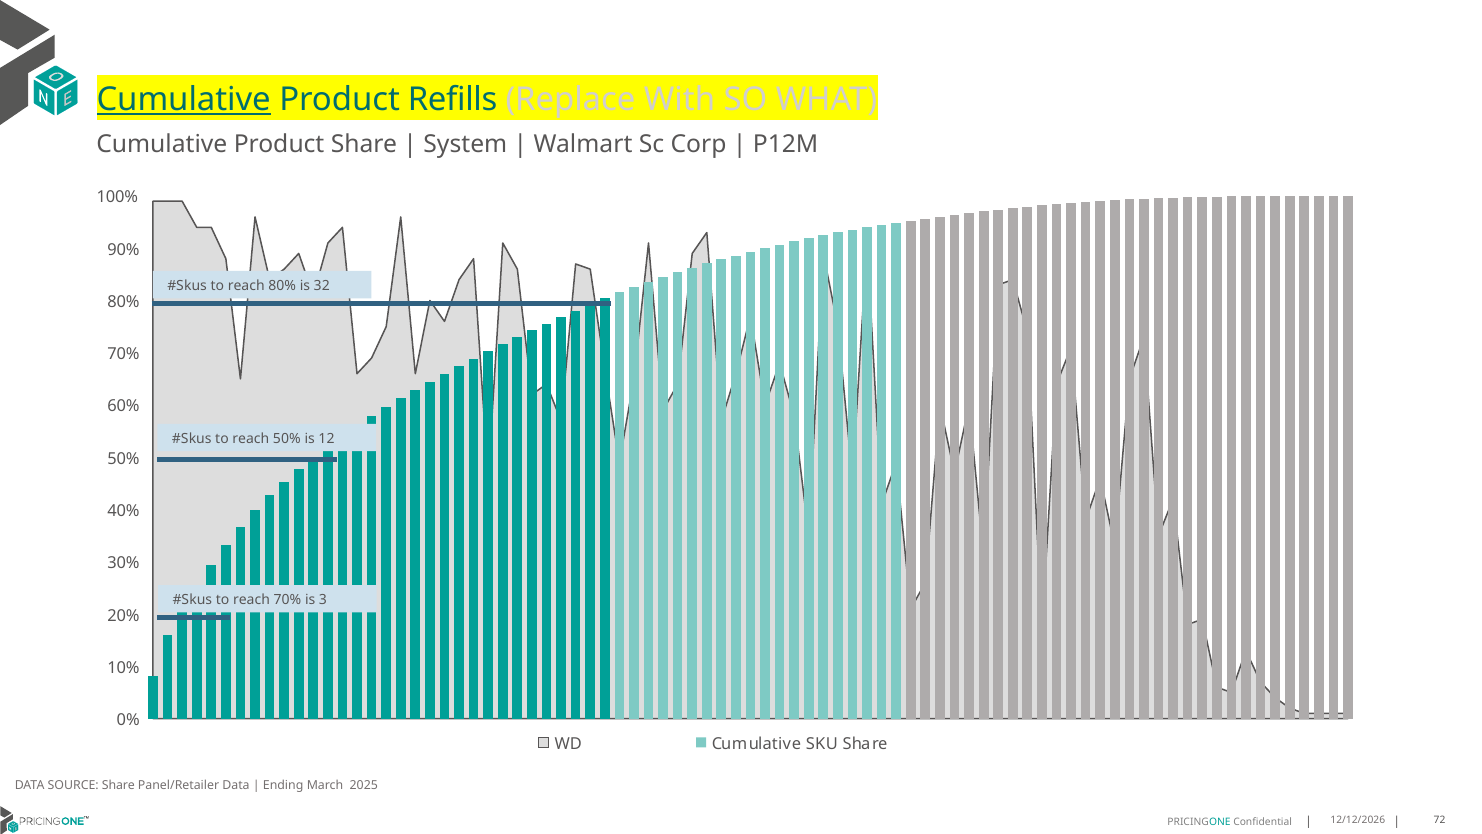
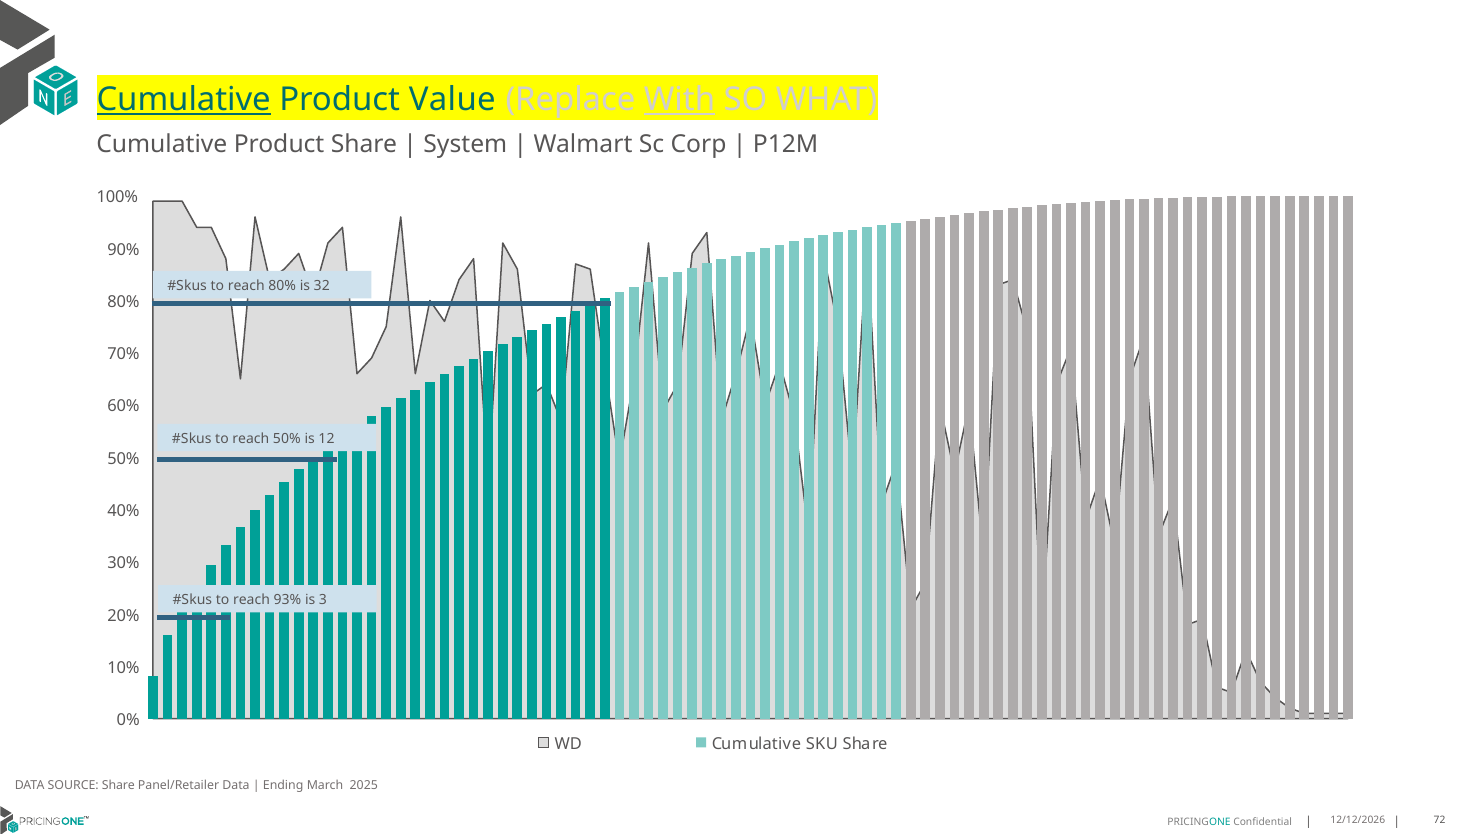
Refills: Refills -> Value (452, 100)
With underline: none -> present (679, 100)
reach 70%: 70% -> 93% (287, 599)
